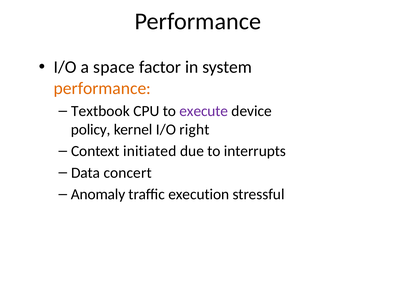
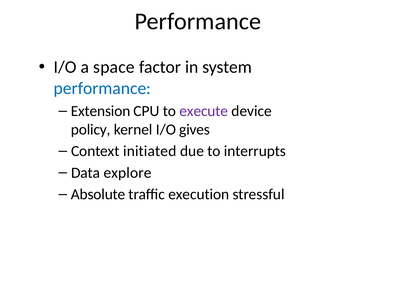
performance colour: orange -> blue (102, 88)
Textbook: Textbook -> Extension (101, 111)
right: right -> gives (195, 130)
concert: concert -> explore (128, 173)
Anomaly: Anomaly -> Absolute (98, 194)
